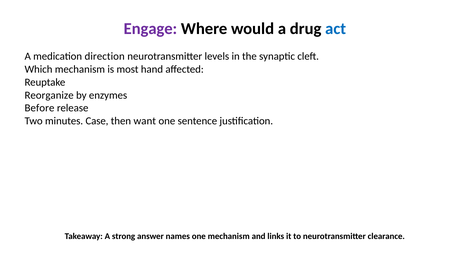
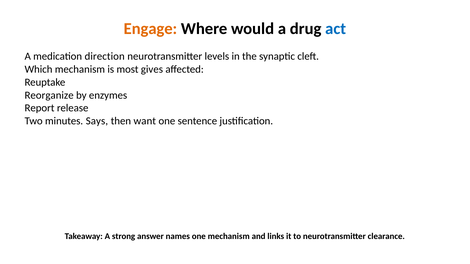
Engage colour: purple -> orange (150, 29)
hand: hand -> gives (152, 69)
Before: Before -> Report (40, 108)
Case: Case -> Says (97, 121)
